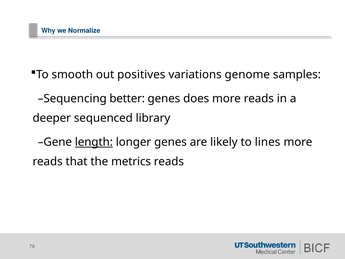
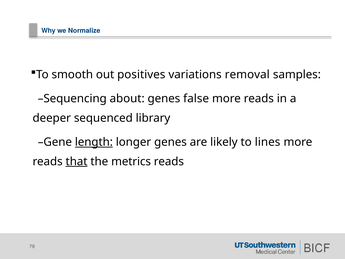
genome: genome -> removal (247, 74)
better: better -> about (127, 99)
does: does -> false (196, 99)
that underline: none -> present (77, 161)
